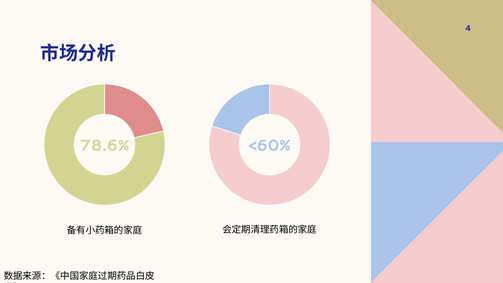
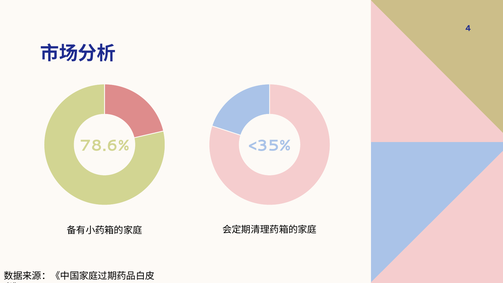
<60%: <60% -> <35% (270, 146)
